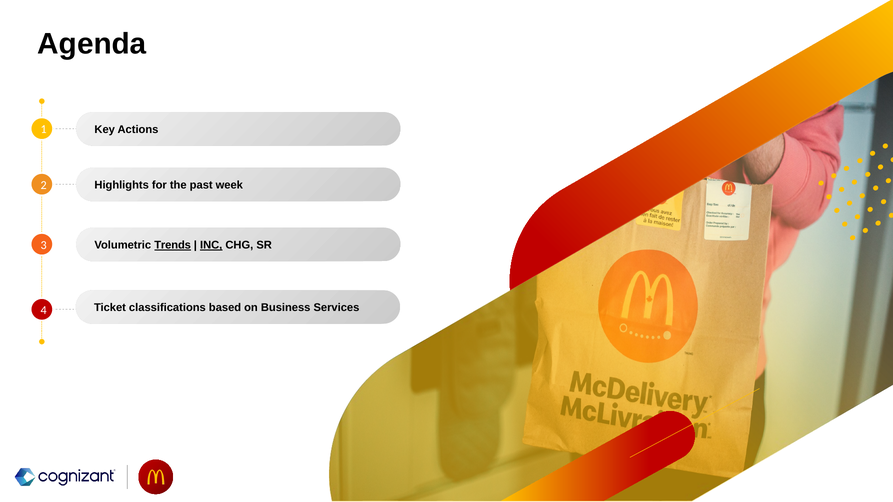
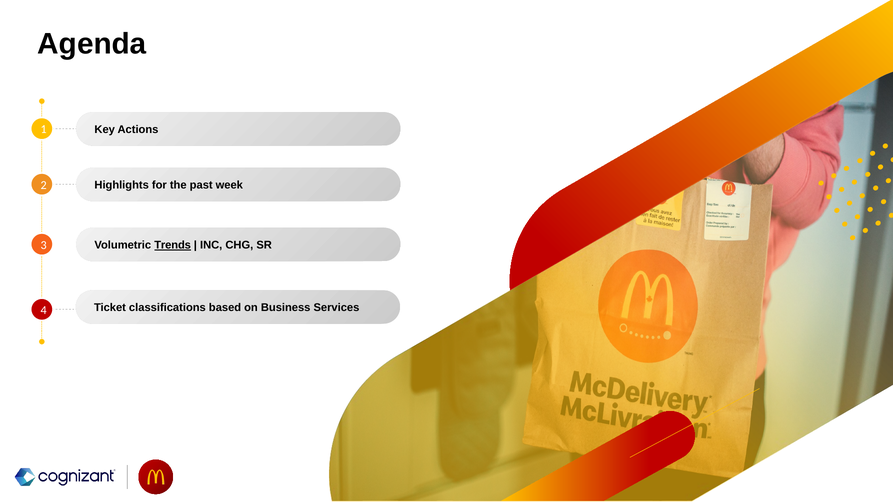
INC underline: present -> none (211, 245)
